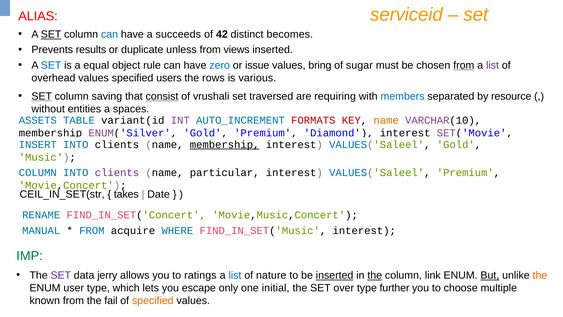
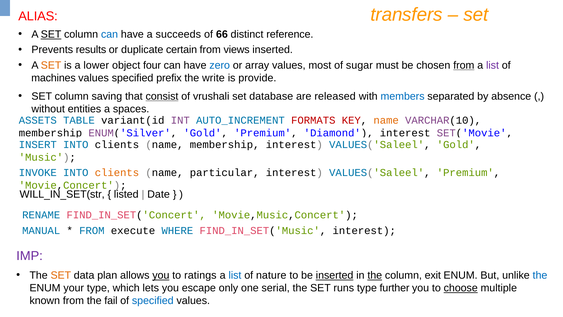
serviceid: serviceid -> transfers (406, 15)
42: 42 -> 66 (222, 34)
becomes: becomes -> reference (290, 34)
unless: unless -> certain (182, 50)
SET colour: blue -> orange (51, 65)
equal: equal -> lower (96, 65)
rule: rule -> four (152, 65)
issue: issue -> array (257, 65)
bring: bring -> most (320, 65)
overhead: overhead -> machines (53, 78)
users: users -> prefix (169, 78)
rows: rows -> write (213, 78)
various: various -> provide (257, 78)
SET underline: present -> none (42, 96)
traversed: traversed -> database (271, 96)
requiring: requiring -> released (335, 96)
resource: resource -> absence (511, 96)
membership underline: present -> none (225, 144)
COLUMN: COLUMN -> INVOKE (38, 173)
clients colour: purple -> orange (117, 173)
CEIL_IN_SET(str: CEIL_IN_SET(str -> WILL_IN_SET(str (62, 194)
takes: takes -> listed (126, 194)
acquire: acquire -> execute (133, 230)
IMP colour: green -> purple (30, 256)
SET colour: purple -> orange (61, 275)
jerry: jerry -> plan (107, 275)
you underline: none -> present (161, 275)
link: link -> exit (433, 275)
But underline: present -> none (490, 275)
the colour: orange -> blue (540, 275)
user: user -> your (74, 288)
initial: initial -> serial (276, 288)
over: over -> runs (344, 288)
choose underline: none -> present (461, 288)
specified colour: orange -> blue (153, 300)
